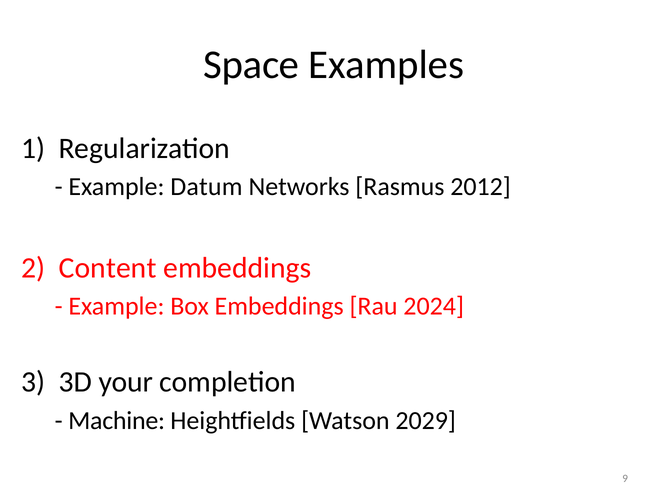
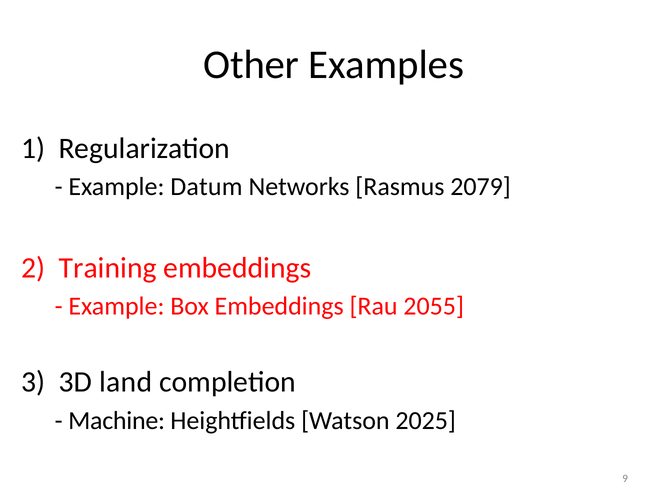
Space: Space -> Other (251, 65)
2012: 2012 -> 2079 (481, 187)
Content: Content -> Training (108, 268)
2024: 2024 -> 2055 (434, 306)
your: your -> land (126, 382)
2029: 2029 -> 2025 (426, 421)
